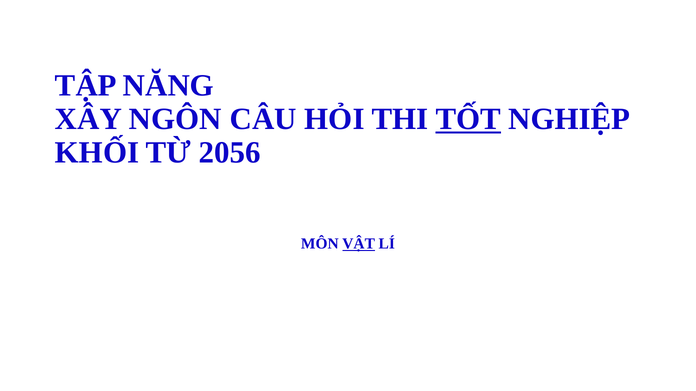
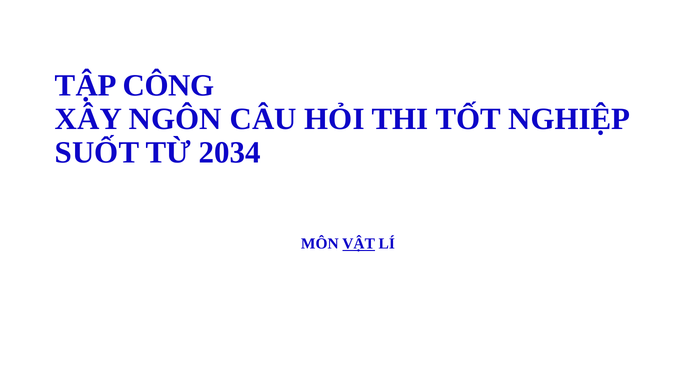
NĂNG: NĂNG -> CÔNG (169, 86)
TỐT underline: present -> none (468, 119)
KHỐI: KHỐI -> SUỐT (97, 153)
2056: 2056 -> 2034 (230, 153)
